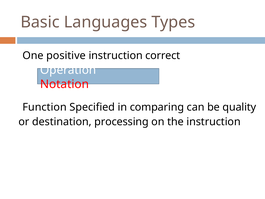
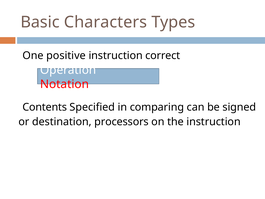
Languages: Languages -> Characters (106, 22)
Function: Function -> Contents (45, 107)
quality: quality -> signed (239, 107)
processing: processing -> processors (122, 122)
